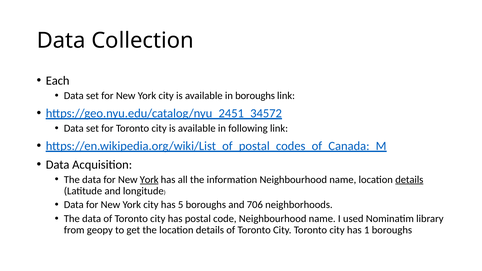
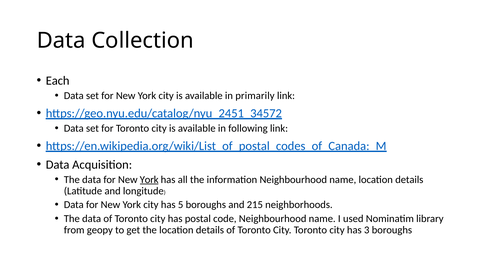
in boroughs: boroughs -> primarily (255, 96)
details underline: present -> none (409, 180)
706: 706 -> 215 (255, 205)
1: 1 -> 3 (367, 230)
